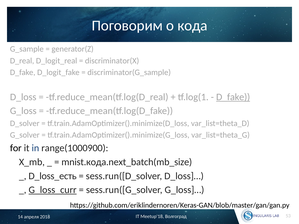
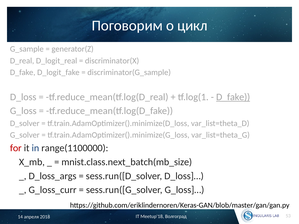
кода: кода -> цикл (192, 26)
for colour: black -> red (16, 148)
range(1000900: range(1000900 -> range(1100000 (75, 148)
mnist.кода.next_batch(mb_size: mnist.кода.next_batch(mb_size -> mnist.class.next_batch(mb_size (127, 162)
D_loss_есть: D_loss_есть -> D_loss_args (53, 176)
G_loss_curr underline: present -> none (53, 190)
